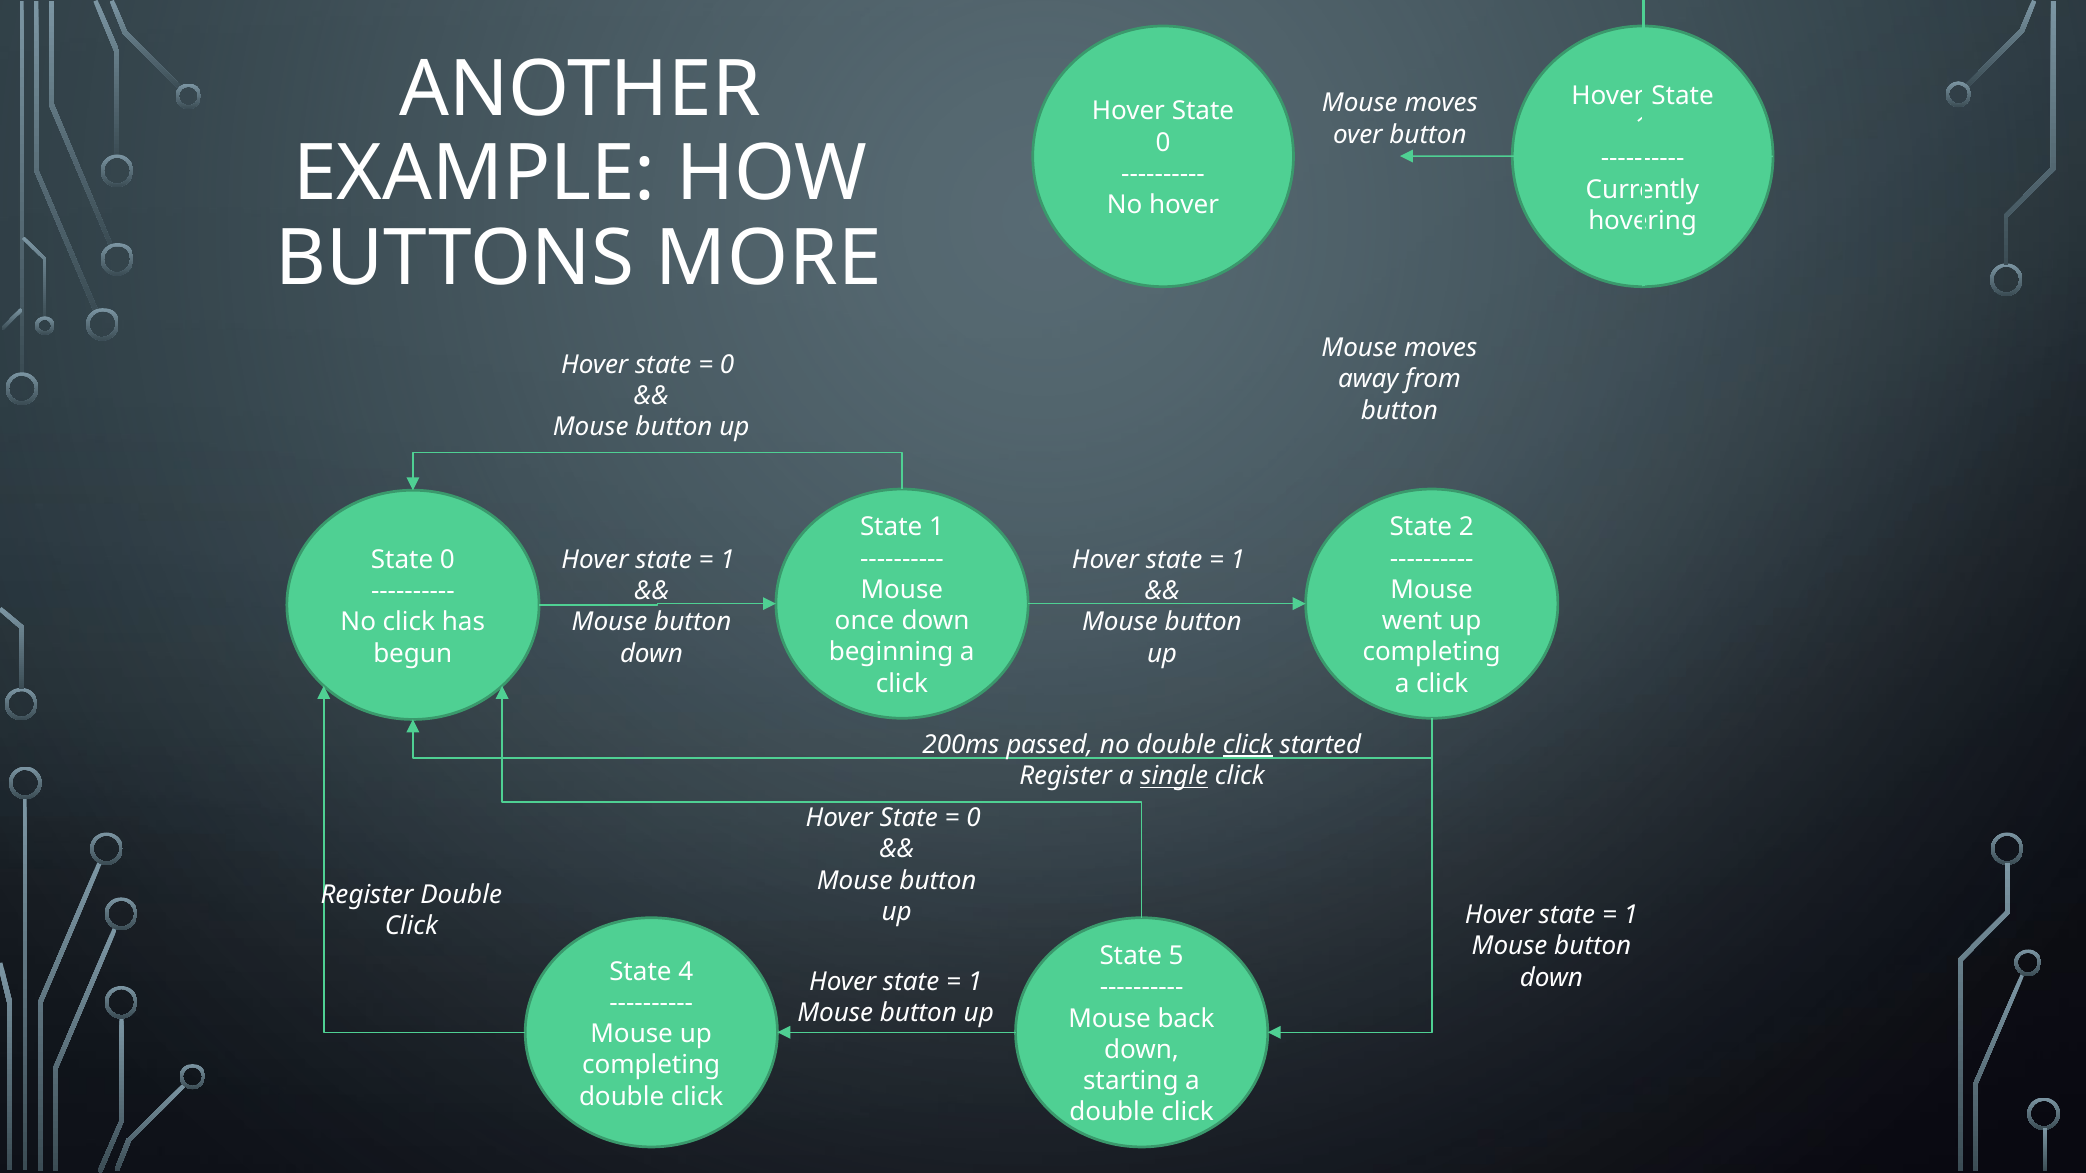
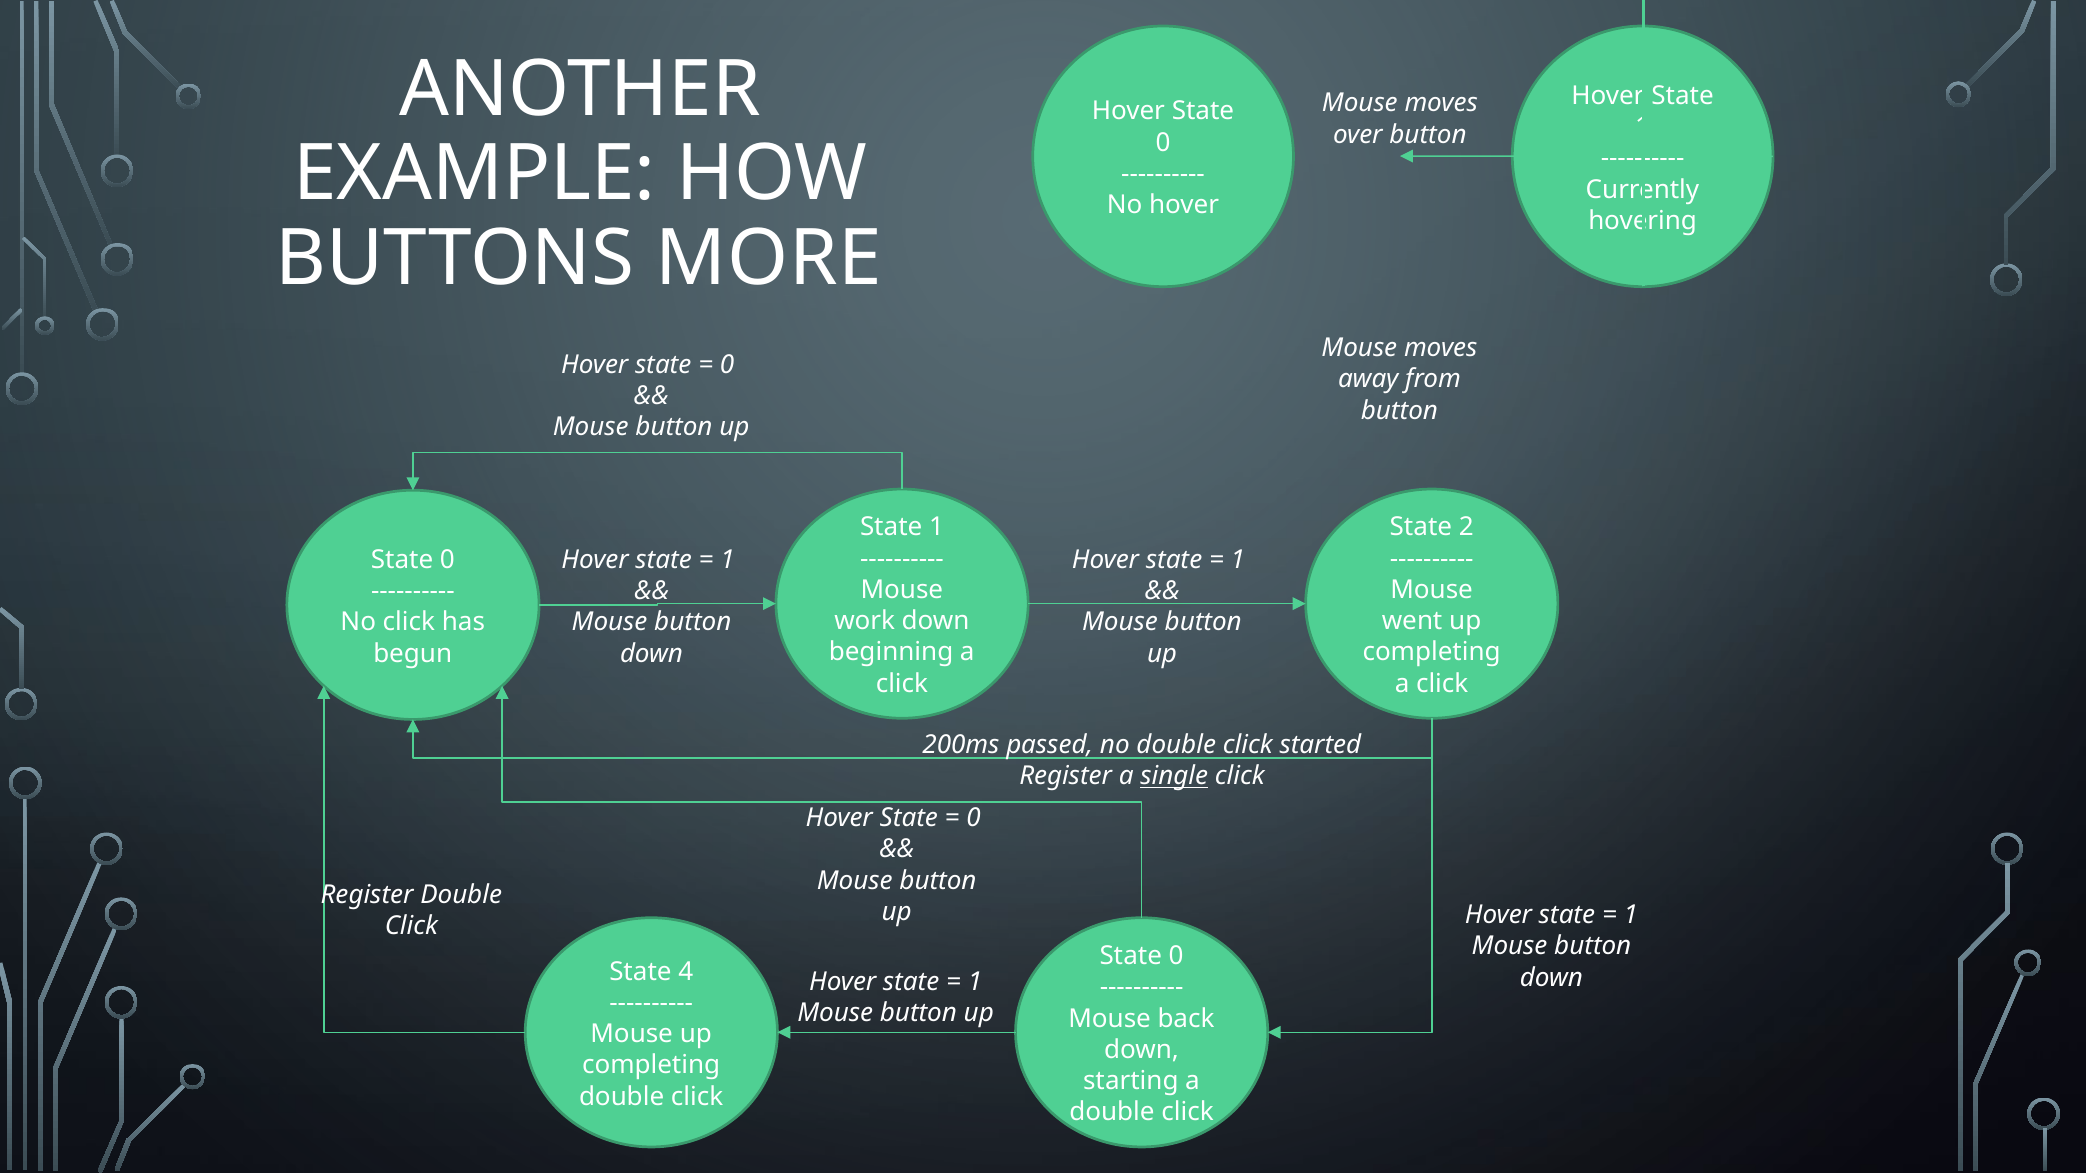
once: once -> work (865, 621)
click underline: present -> none (1248, 745)
5: 5 -> 0 (1176, 956)
